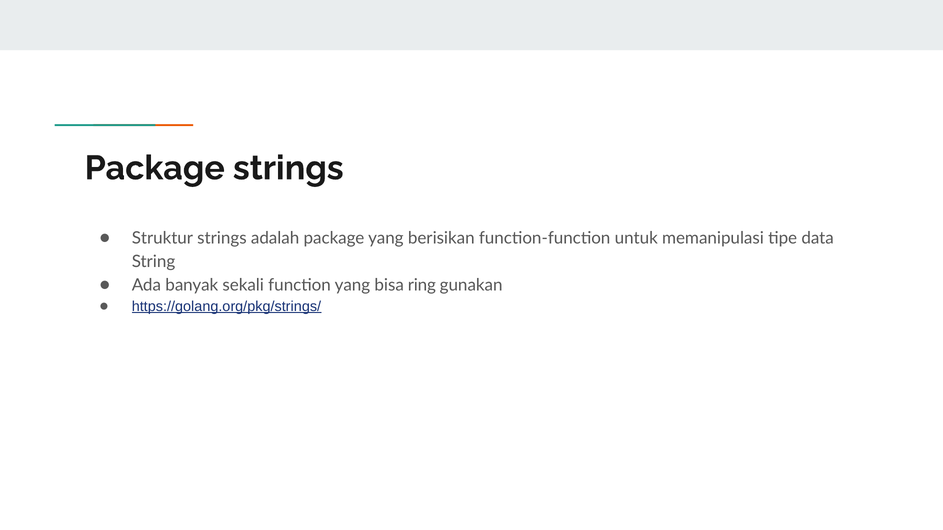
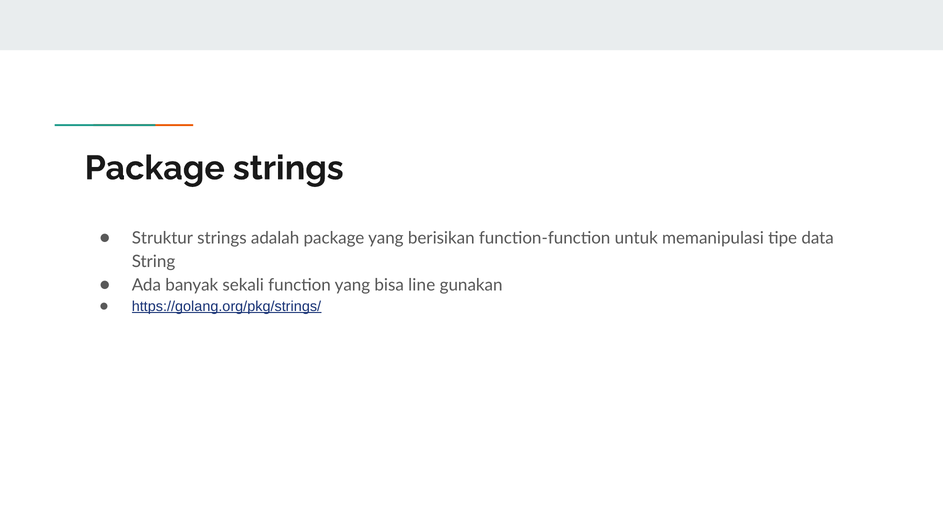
ring: ring -> line (422, 285)
